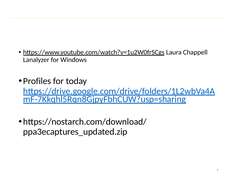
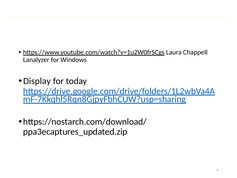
Profiles: Profiles -> Display (37, 81)
